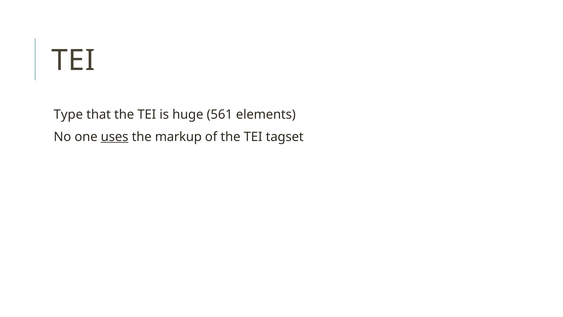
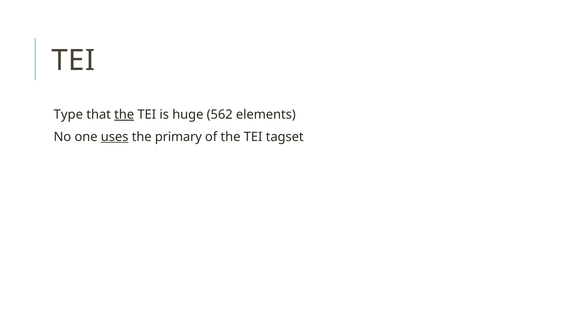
the underline: none -> present (124, 115)
561: 561 -> 562 (220, 115)
markup: markup -> primary (178, 137)
